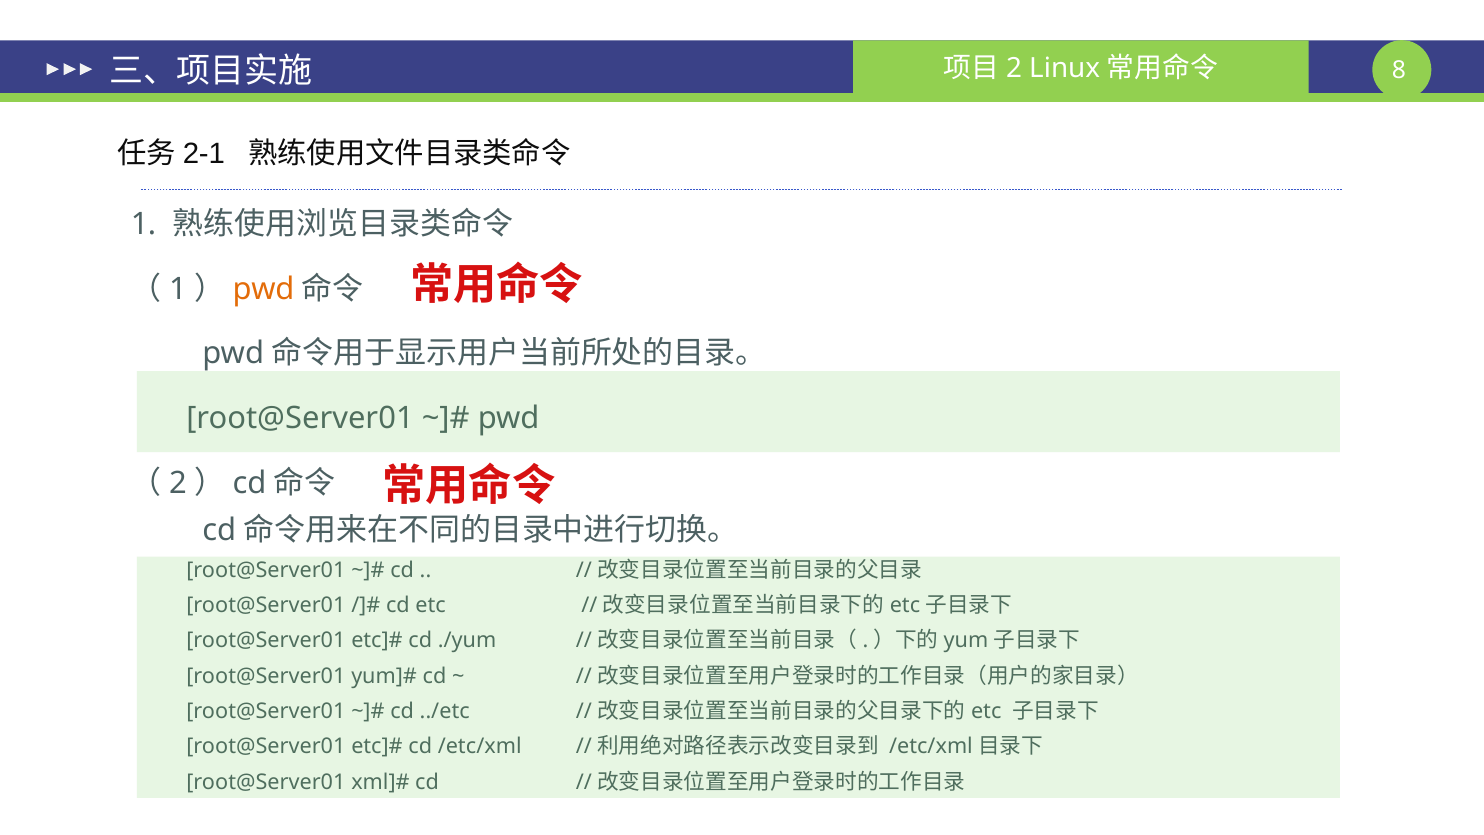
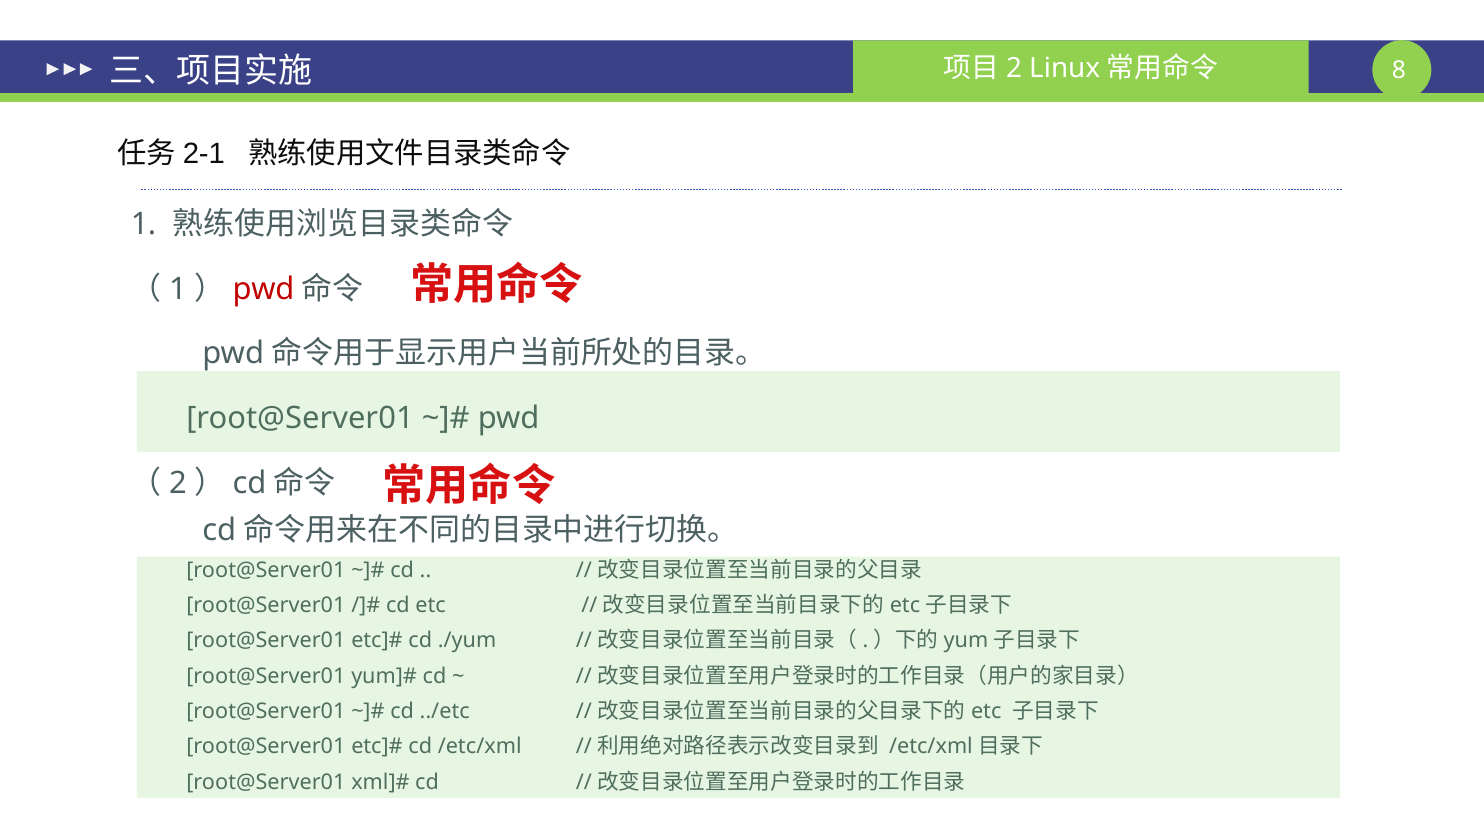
pwd colour: orange -> red (263, 289)
